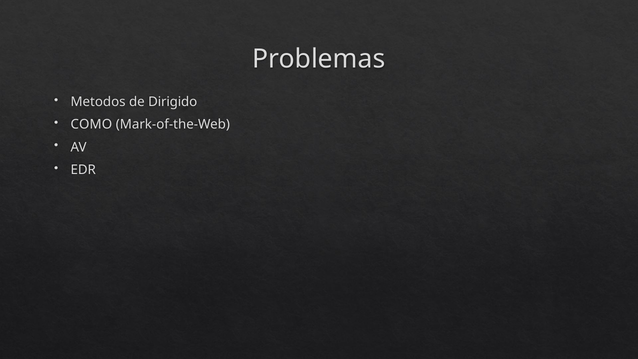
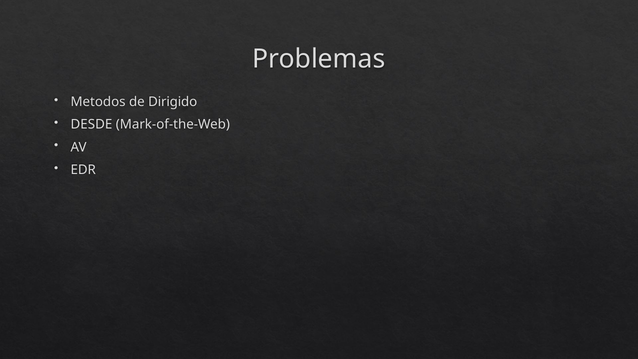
COMO: COMO -> DESDE (91, 125)
